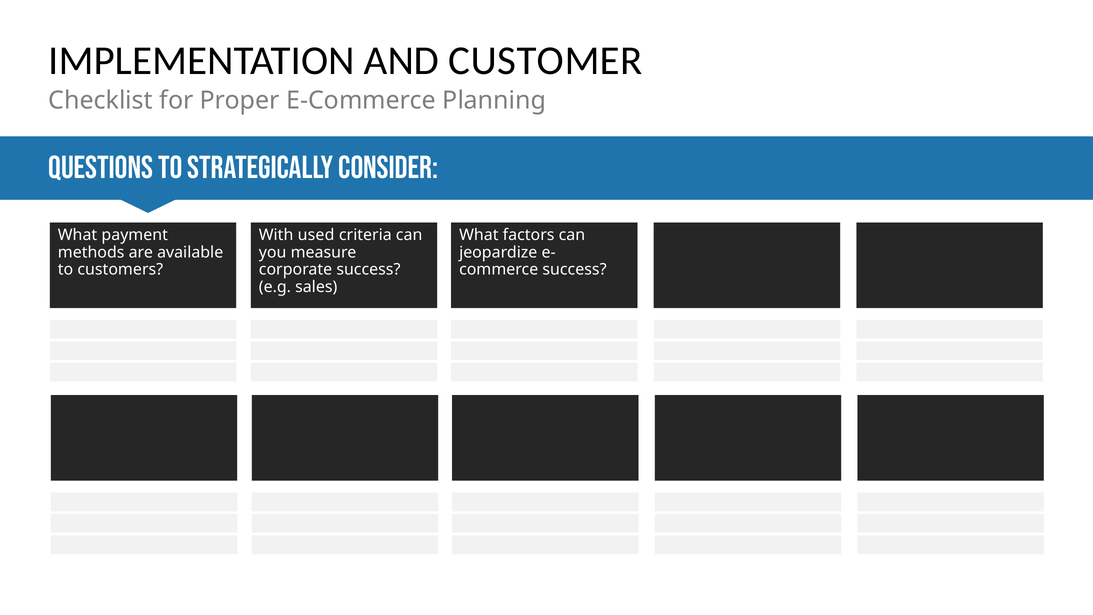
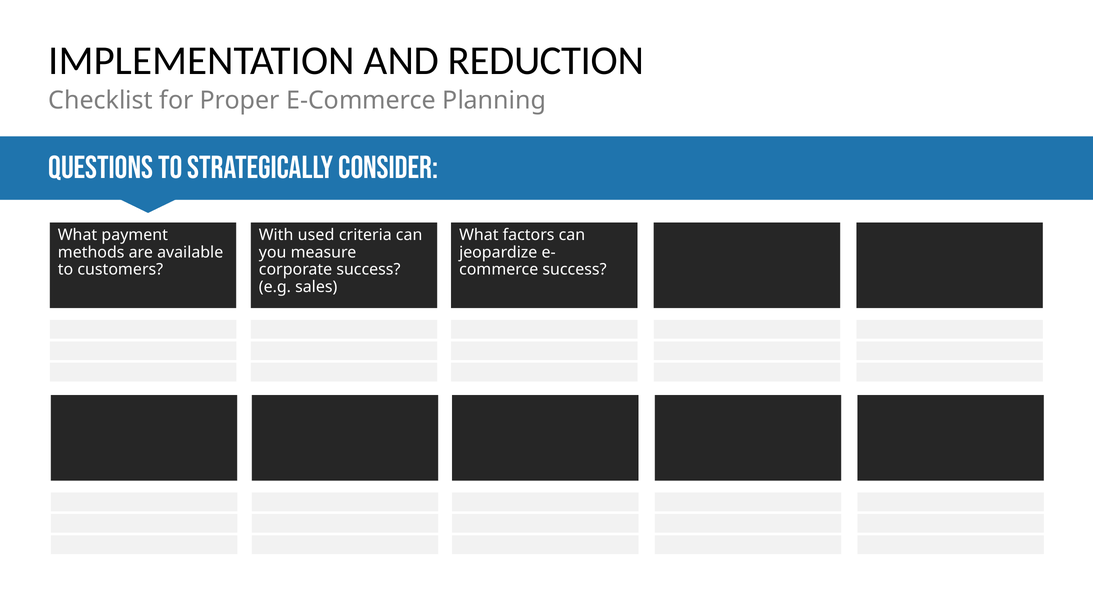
CUSTOMER: CUSTOMER -> REDUCTION (546, 61)
